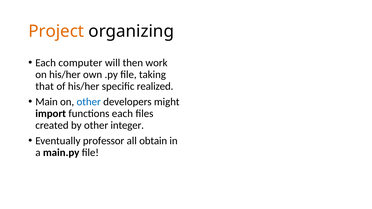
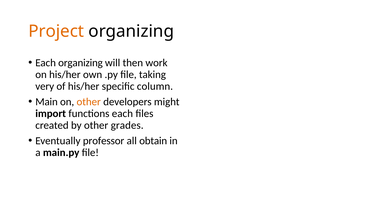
Each computer: computer -> organizing (80, 63)
that: that -> very (45, 86)
realized: realized -> column (155, 86)
other colour: blue -> orange (89, 102)
integer: integer -> grades (127, 125)
